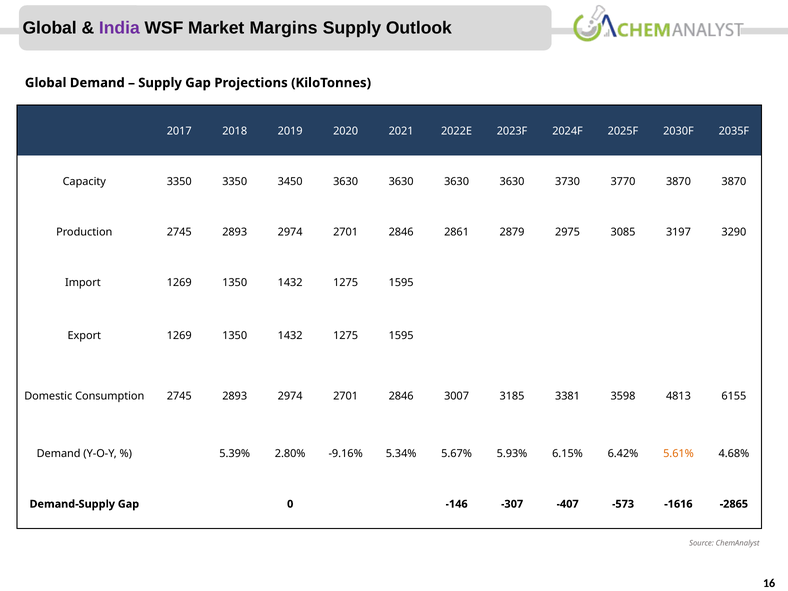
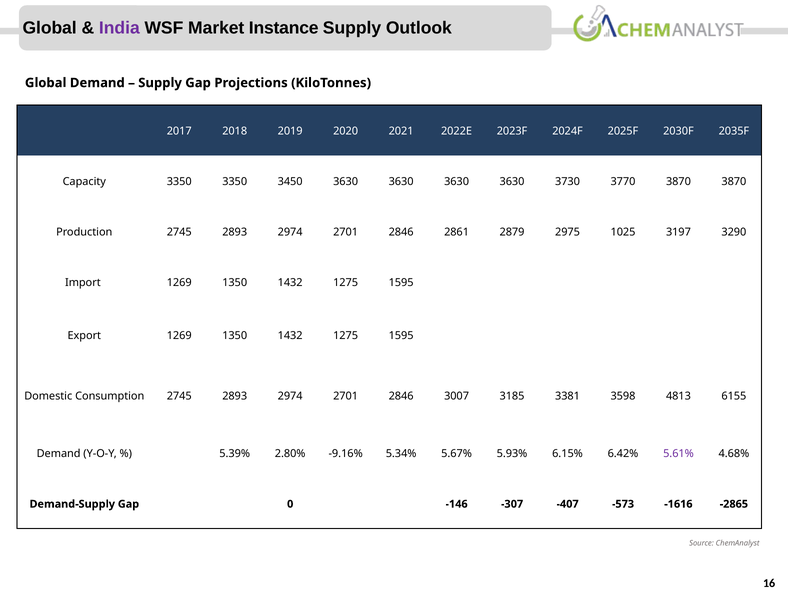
Margins: Margins -> Instance (284, 28)
3085: 3085 -> 1025 (623, 232)
5.61% colour: orange -> purple (678, 454)
